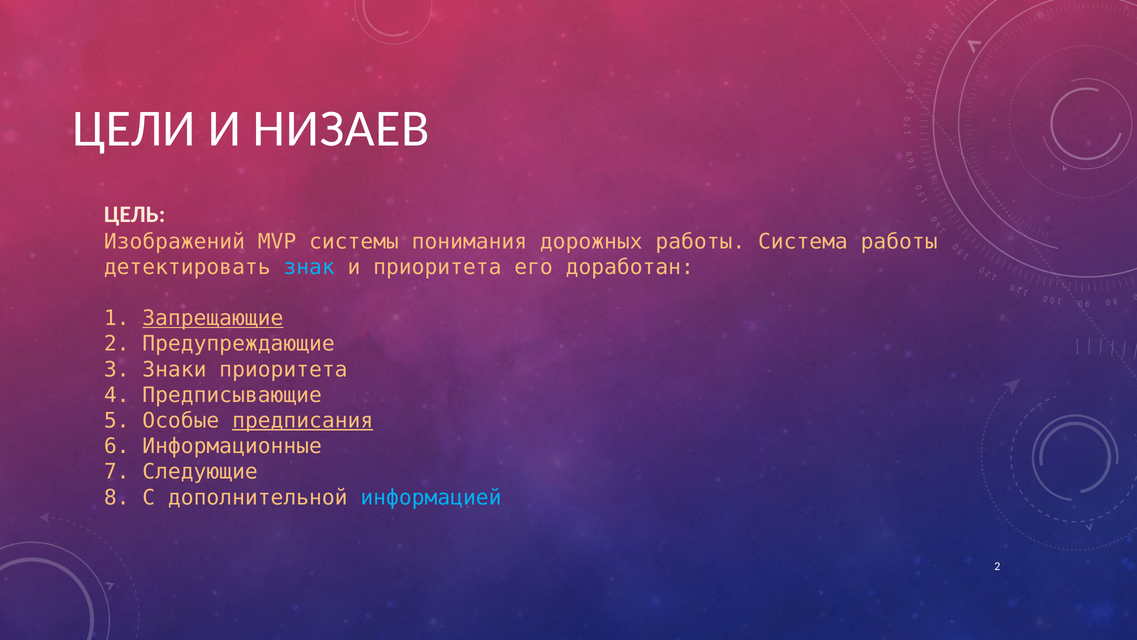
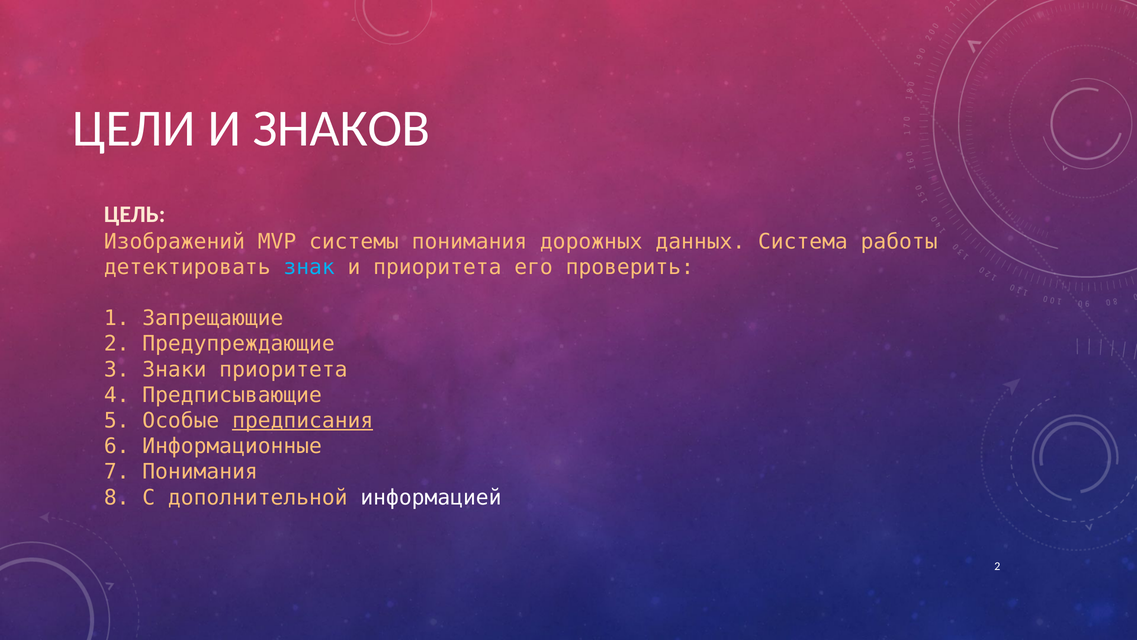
НИЗАЕВ: НИЗАЕВ -> ЗНАКОВ (342, 128)
дорожных работы: работы -> данных (700, 241)
доработан: доработан -> проверить (630, 267)
Запрещающие underline: present -> none (213, 318)
7 Следующие: Следующие -> Понимания (200, 472)
информацией colour: light blue -> white (431, 497)
